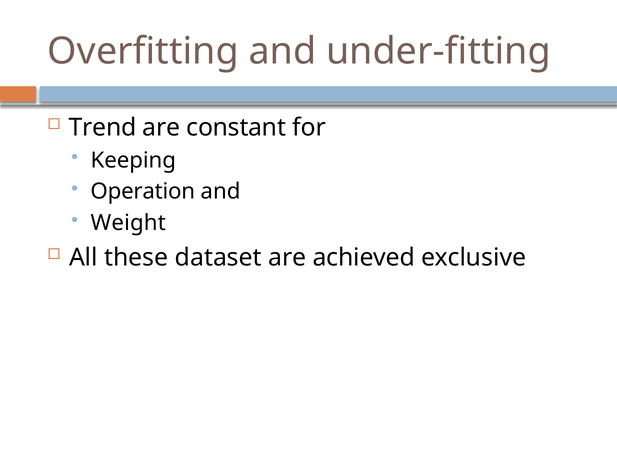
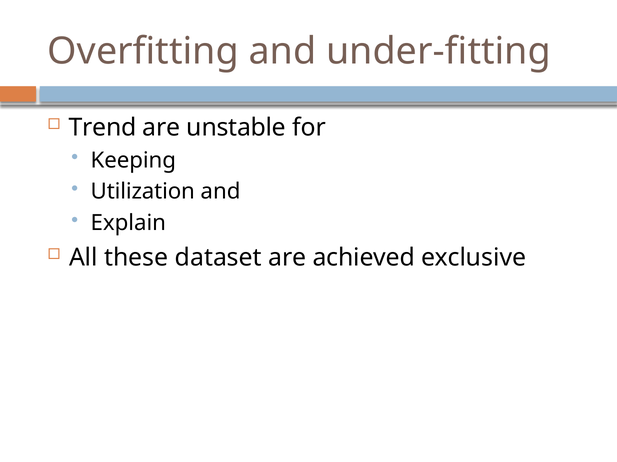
constant: constant -> unstable (236, 128)
Operation: Operation -> Utilization (143, 192)
Weight: Weight -> Explain (128, 223)
